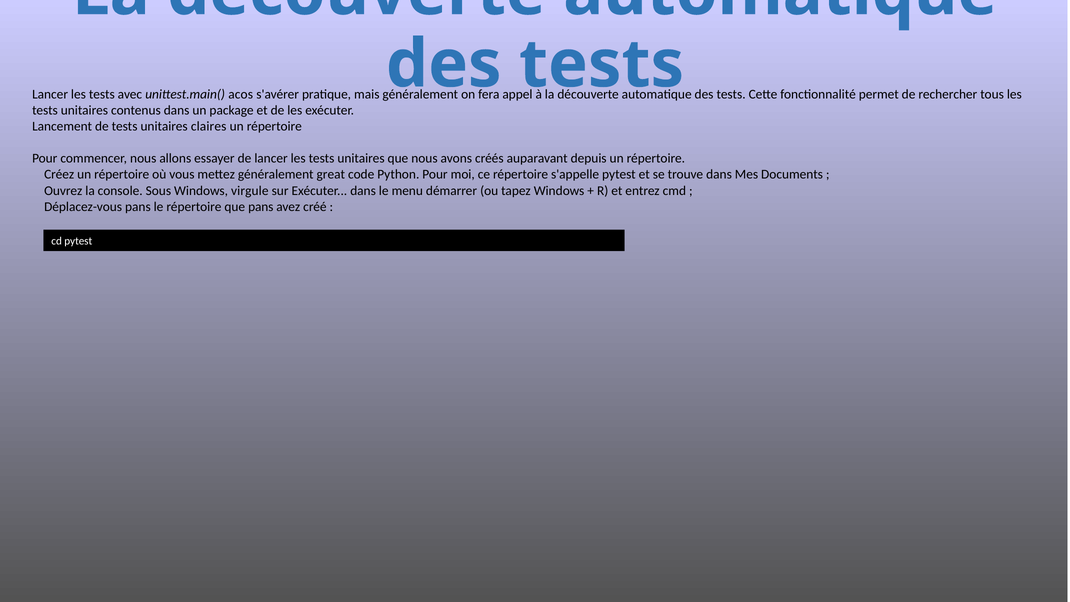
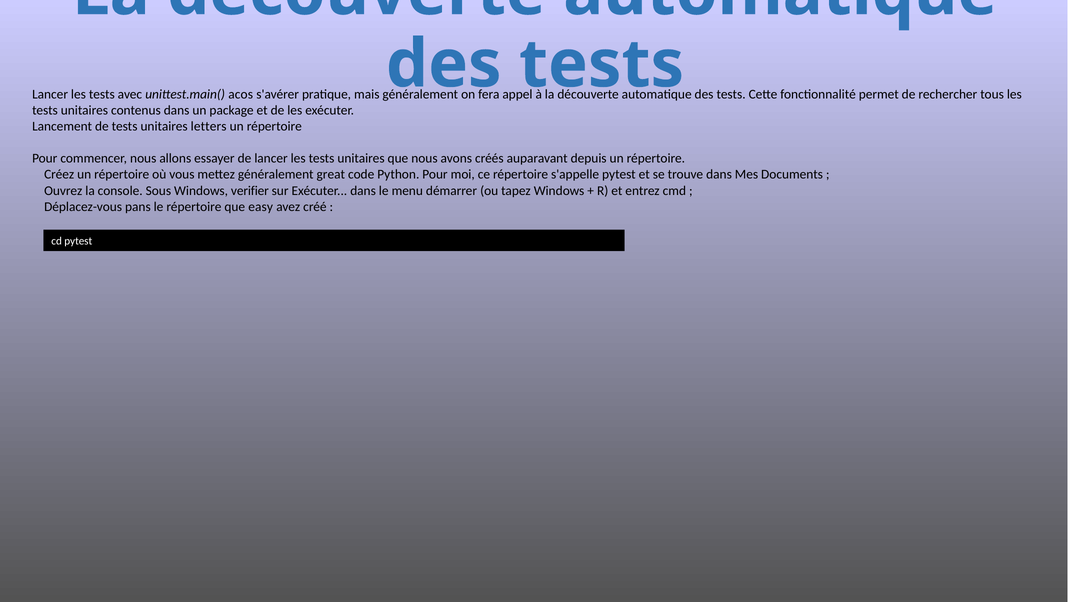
claires: claires -> letters (209, 126)
virgule: virgule -> verifier (250, 191)
que pans: pans -> easy (261, 207)
